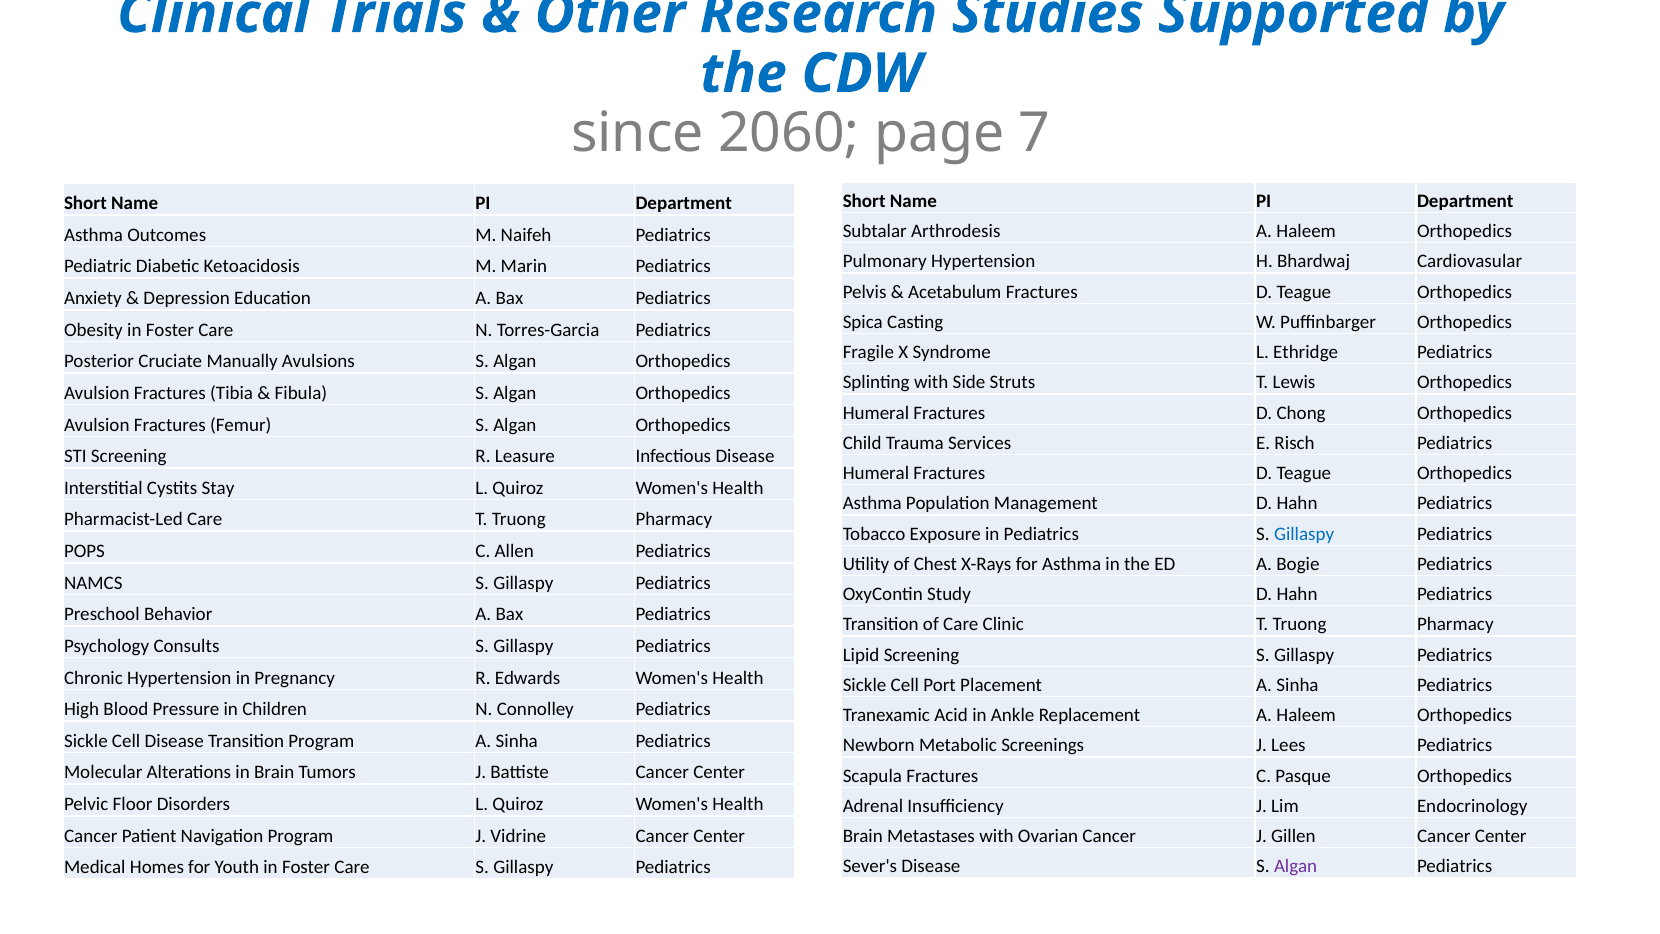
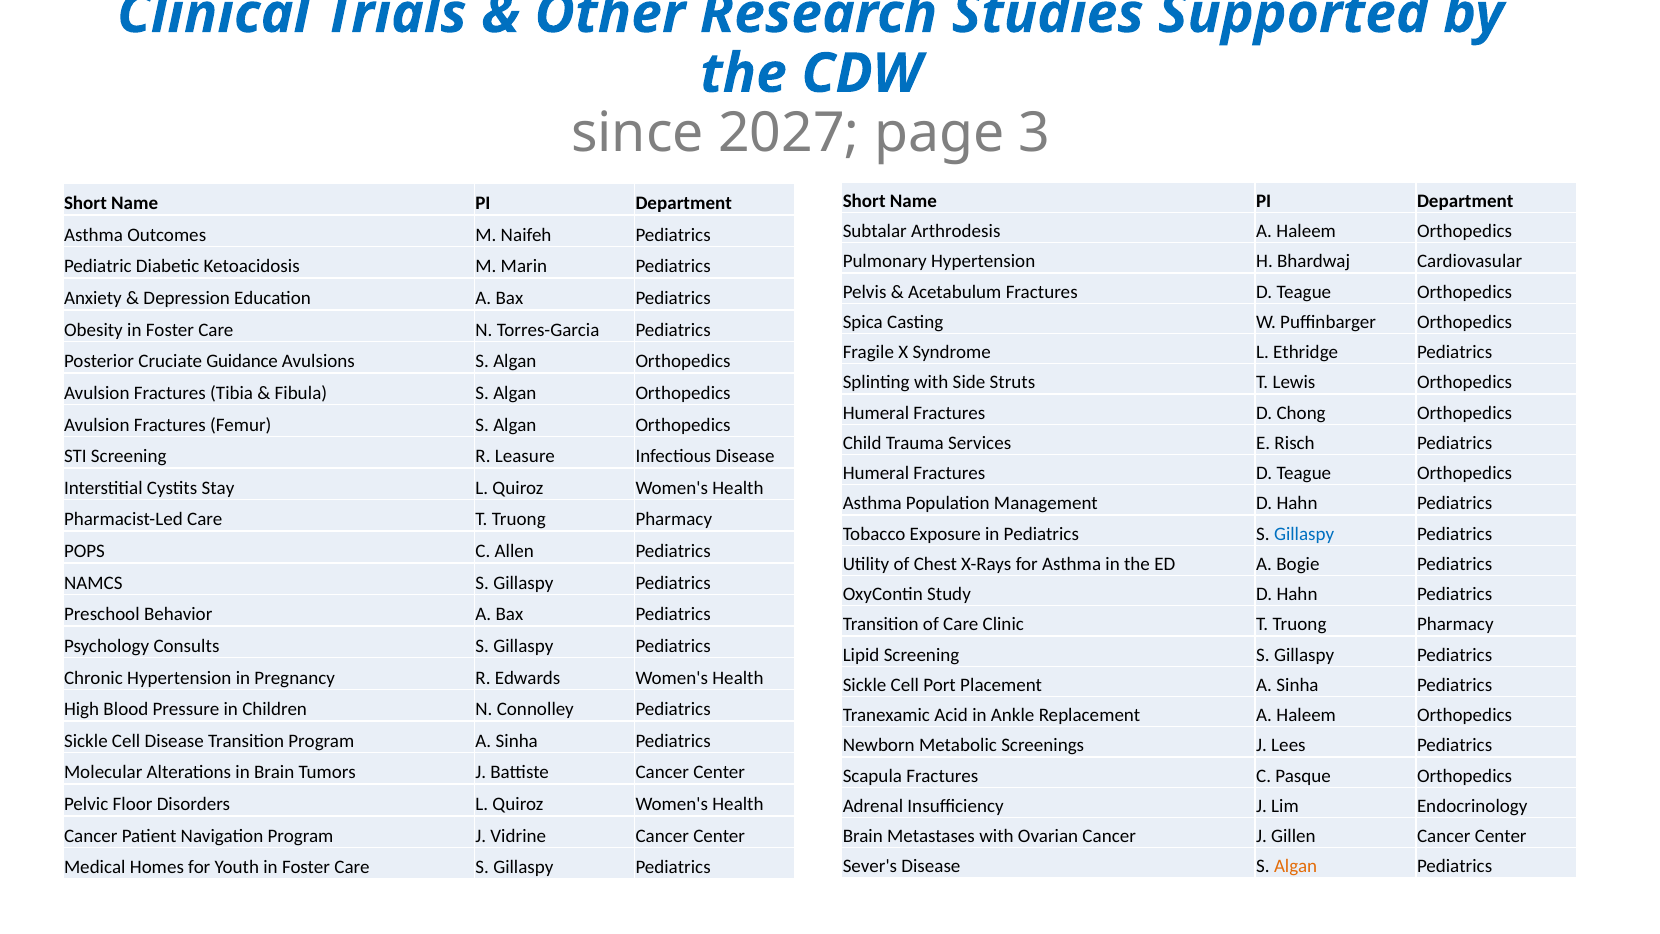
2060: 2060 -> 2027 (789, 133)
7: 7 -> 3 (1035, 133)
Manually: Manually -> Guidance (242, 361)
Algan colour: purple -> orange (1296, 866)
